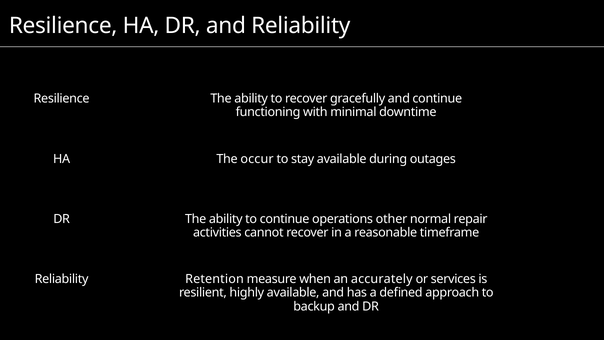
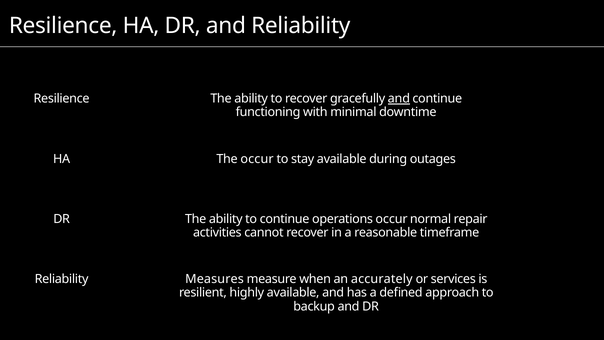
and underline: none -> present (399, 98)
operations other: other -> occur (392, 219)
Retention: Retention -> Measures (215, 279)
